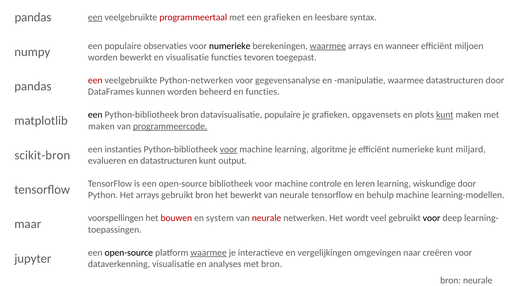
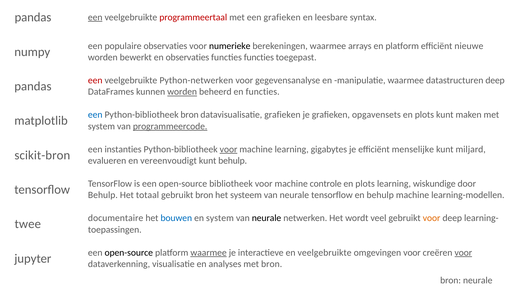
waarmee underline: present -> none (328, 46)
en wanneer: wanneer -> platform (402, 46)
miljoen: miljoen -> nieuwe (469, 46)
en visualisatie: visualisatie -> observaties (187, 57)
functies tevoren: tevoren -> functies (259, 57)
datastructuren door: door -> deep (495, 80)
worden underline: none -> present (182, 92)
een colour: black -> blue (95, 115)
datavisualisatie populaire: populaire -> grafieken (282, 115)
kunt underline: present -> none (445, 115)
maken: maken -> system (101, 126)
algoritme: algoritme -> gigabytes (329, 149)
efficiënt numerieke: numerieke -> menselijke (413, 149)
en datastructuren: datastructuren -> vereenvoudigt (169, 161)
kunt output: output -> behulp (233, 161)
leren: leren -> plots (365, 184)
Python: Python -> Behulp (103, 195)
Het arrays: arrays -> totaal (147, 195)
het bewerkt: bewerkt -> systeem (246, 195)
voorspellingen: voorspellingen -> documentaire (116, 218)
bouwen colour: red -> blue (176, 218)
neurale colour: red -> black (267, 218)
voor colour: black -> orange (432, 218)
maar: maar -> twee (28, 224)
en vergelijkingen: vergelijkingen -> veelgebruikte (325, 252)
omgevingen naar: naar -> voor (412, 252)
voor underline: none -> present (463, 252)
